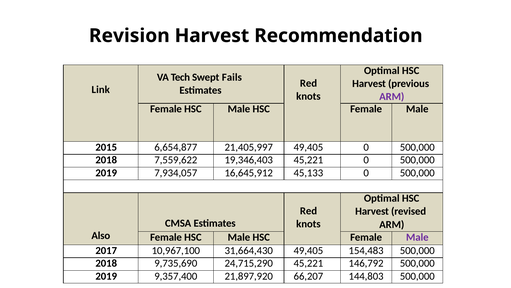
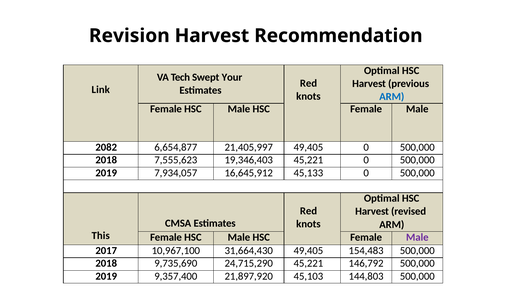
Fails: Fails -> Your (232, 77)
ARM colour: purple -> blue (392, 97)
2015: 2015 -> 2082 (106, 147)
7,559,622: 7,559,622 -> 7,555,623 (176, 160)
Also: Also -> This (101, 235)
66,207: 66,207 -> 45,103 (308, 276)
